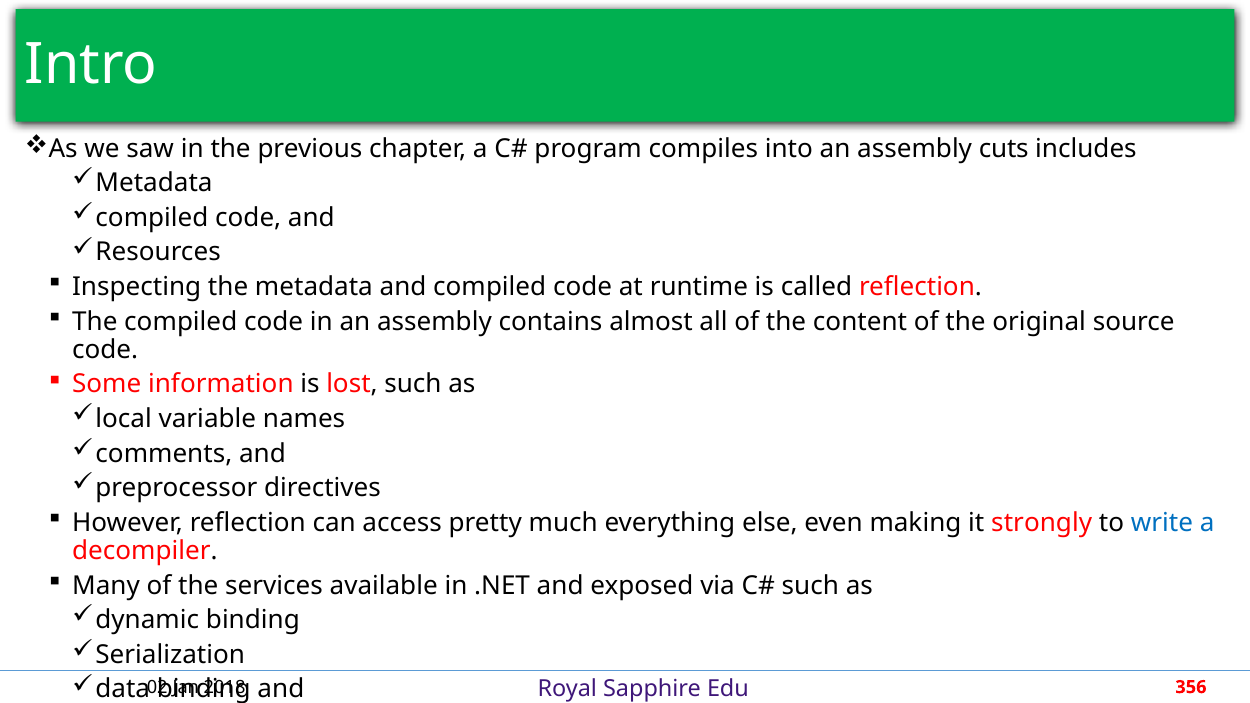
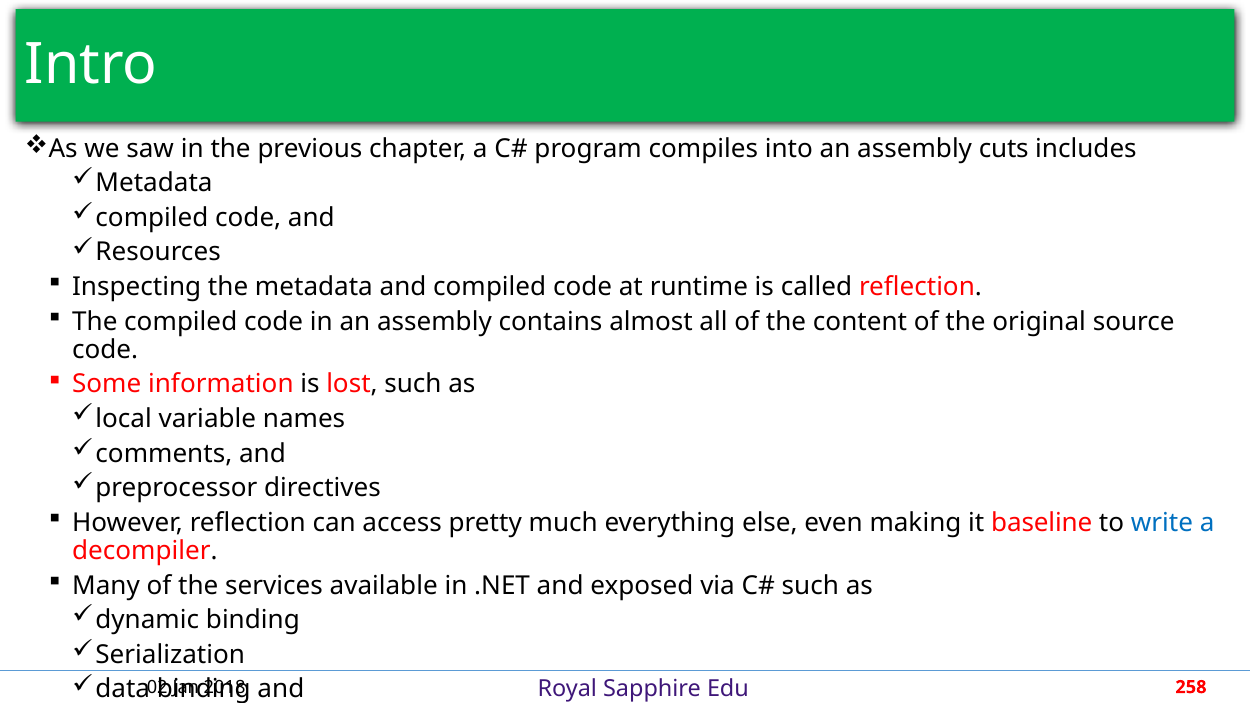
strongly: strongly -> baseline (1042, 523)
356: 356 -> 258 (1191, 687)
